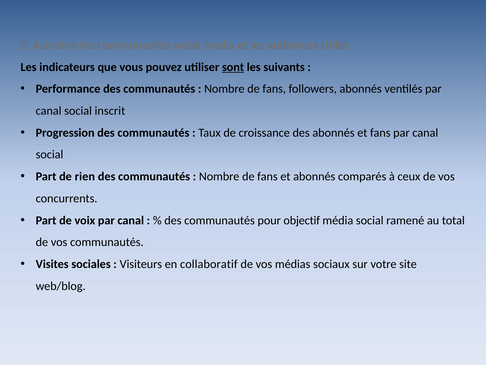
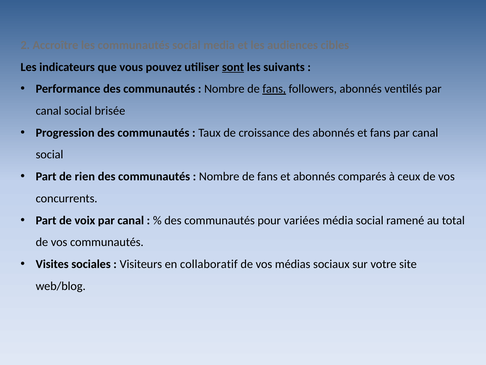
fans underline: none -> present (274, 89)
inscrit: inscrit -> brisée (110, 111)
objectif: objectif -> variées (302, 220)
